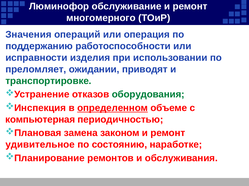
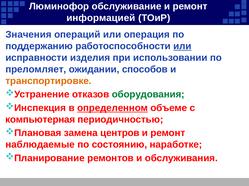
многомерного: многомерного -> информацией (101, 18)
или underline: none -> present (182, 46)
приводят: приводят -> способов (145, 70)
транспортировке colour: green -> orange (48, 81)
законом: законом -> центров (120, 134)
удивительное: удивительное -> наблюдаемые (40, 145)
